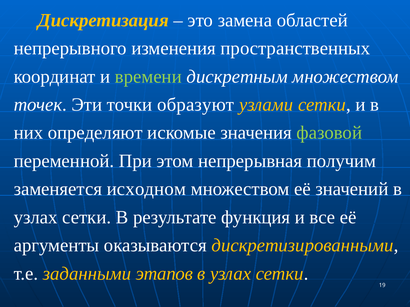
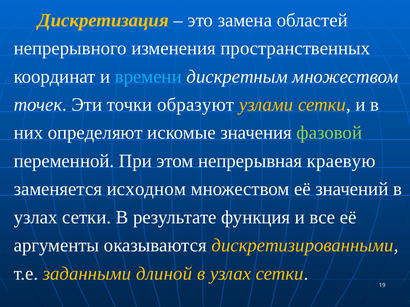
времени colour: light green -> light blue (148, 77)
получим: получим -> краевую (341, 161)
этапов: этапов -> длиной (164, 274)
